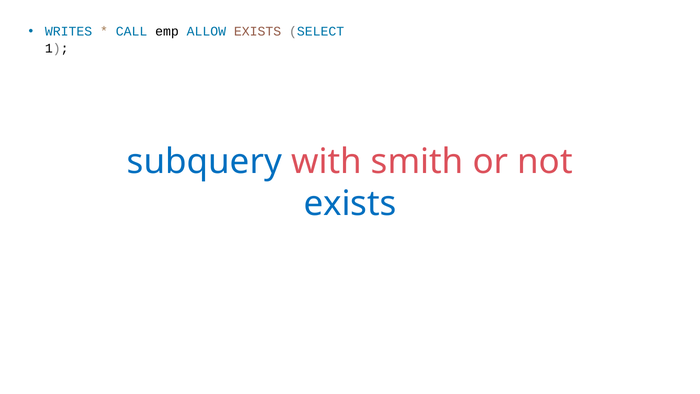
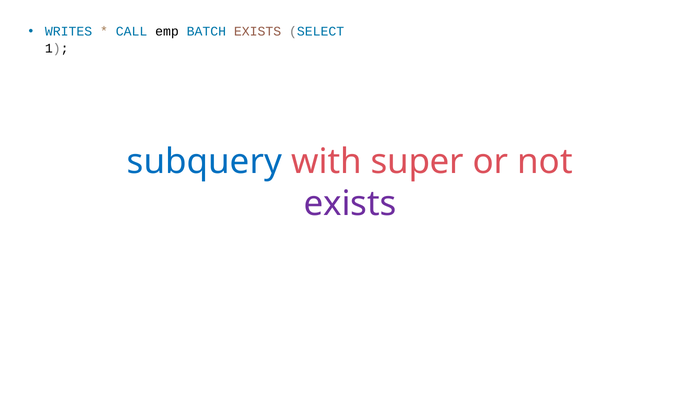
ALLOW: ALLOW -> BATCH (206, 32)
smith: smith -> super (417, 162)
exists colour: blue -> purple (350, 204)
